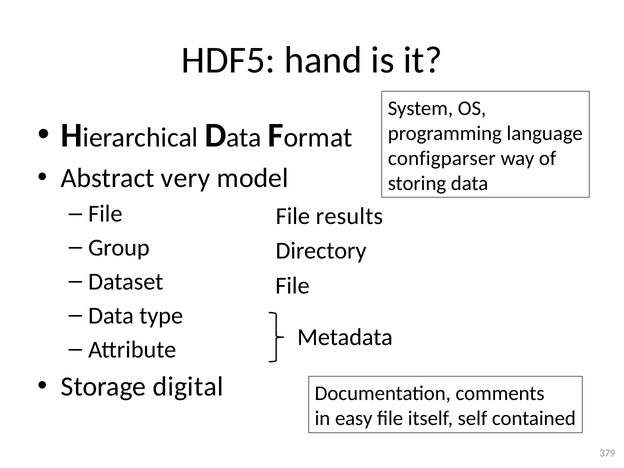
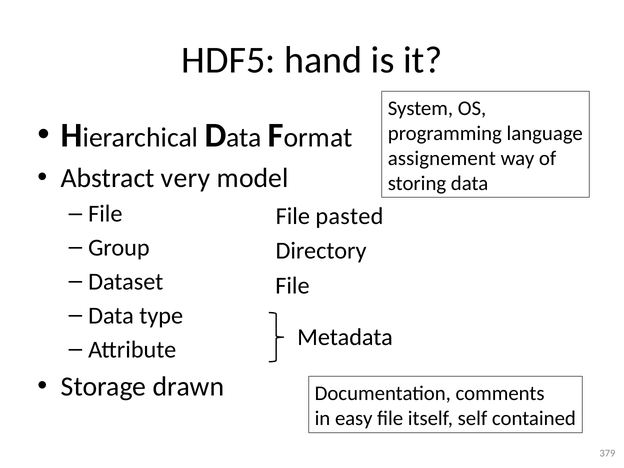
configparser: configparser -> assignement (442, 158)
results: results -> pasted (349, 216)
digital: digital -> drawn (188, 387)
